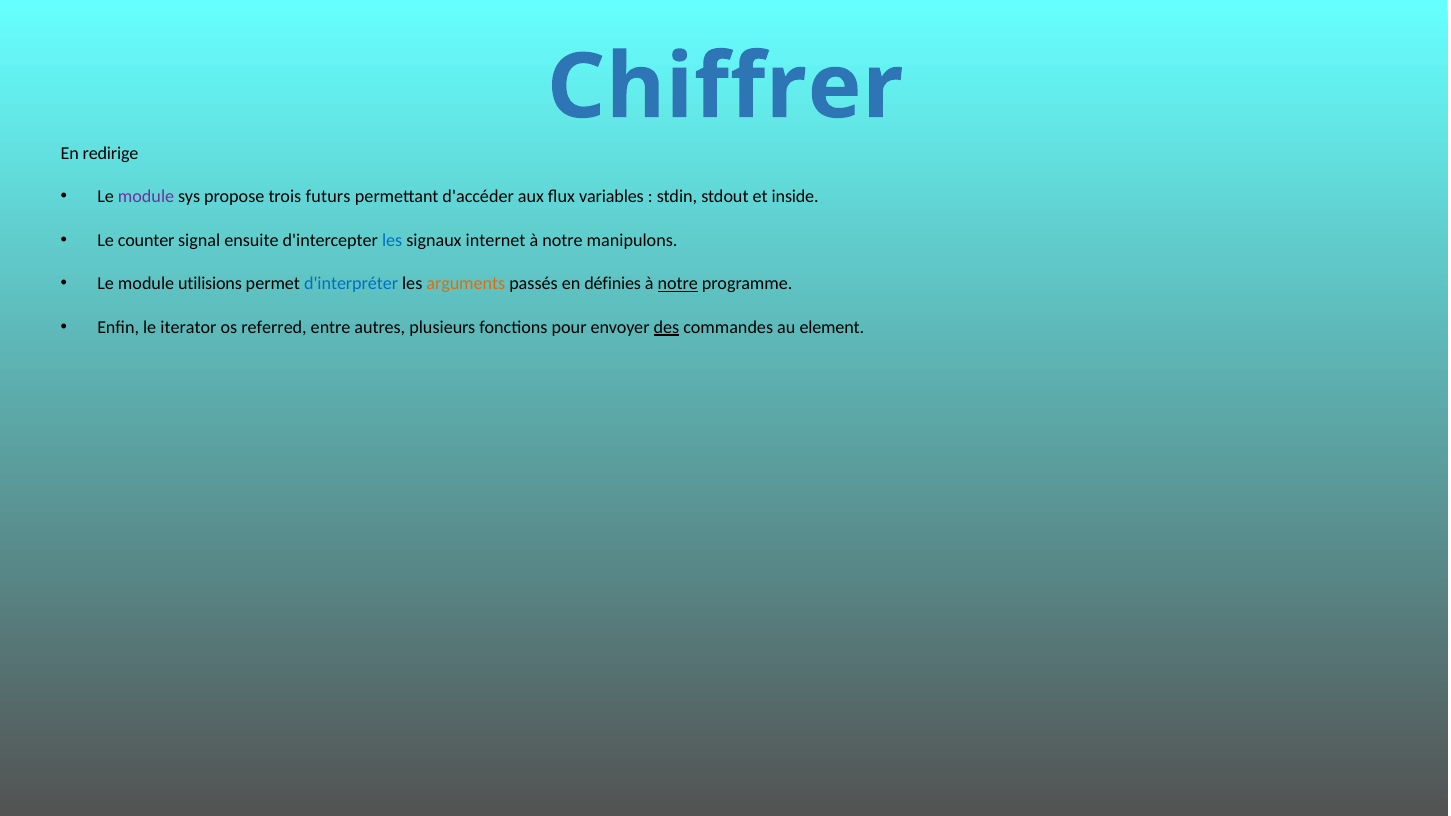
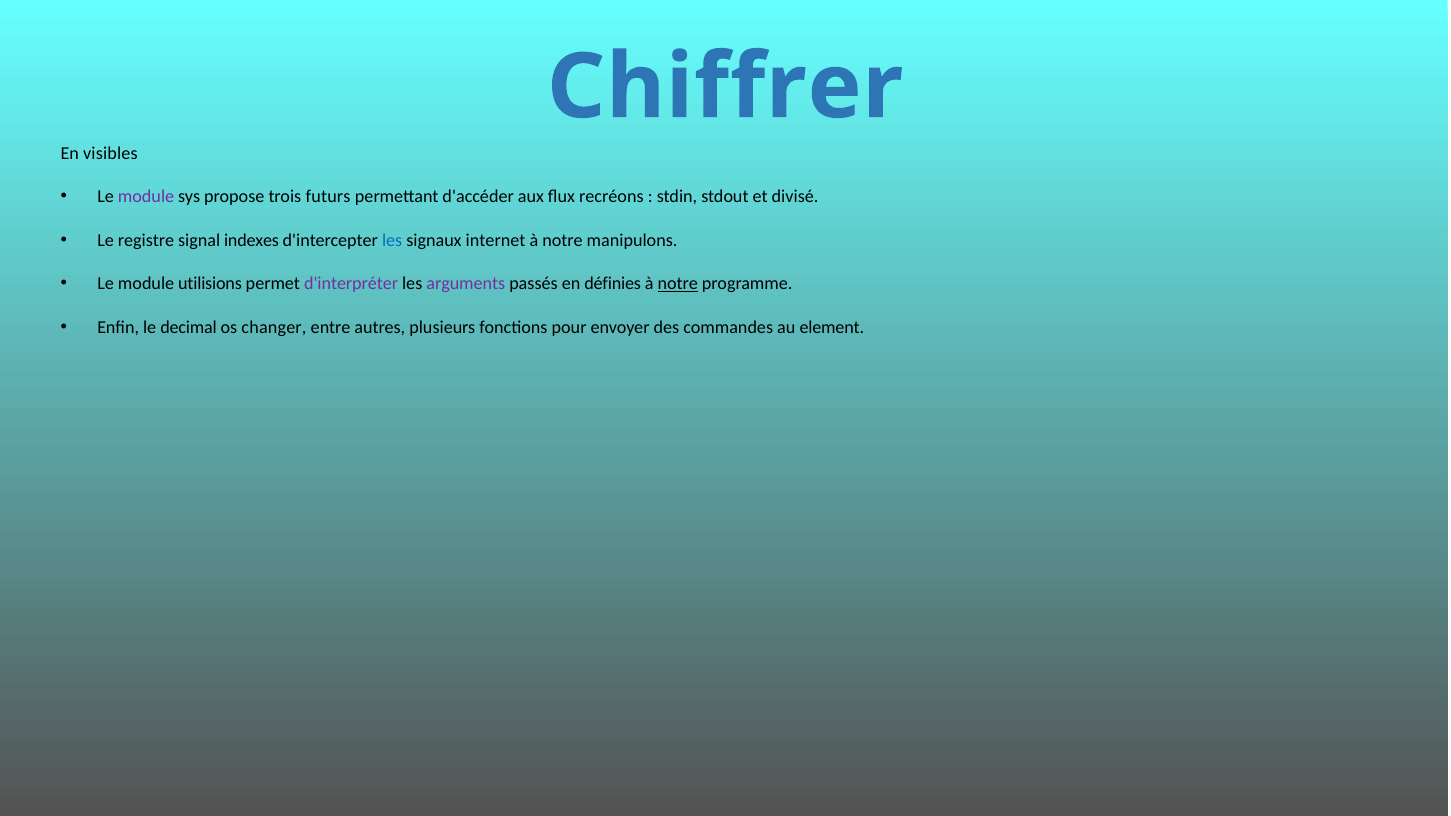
redirige: redirige -> visibles (110, 153)
variables: variables -> recréons (611, 197)
inside: inside -> divisé (795, 197)
counter: counter -> registre (146, 240)
ensuite: ensuite -> indexes (252, 240)
d'interpréter colour: blue -> purple (351, 284)
arguments colour: orange -> purple (466, 284)
iterator: iterator -> decimal (189, 327)
referred: referred -> changer (274, 327)
des underline: present -> none (666, 327)
